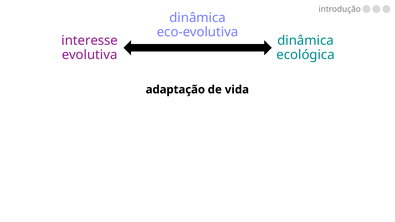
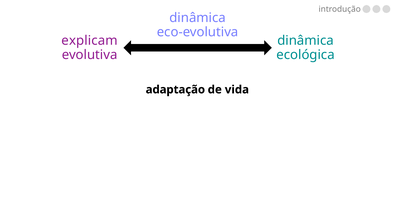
interesse: interesse -> explicam (90, 41)
